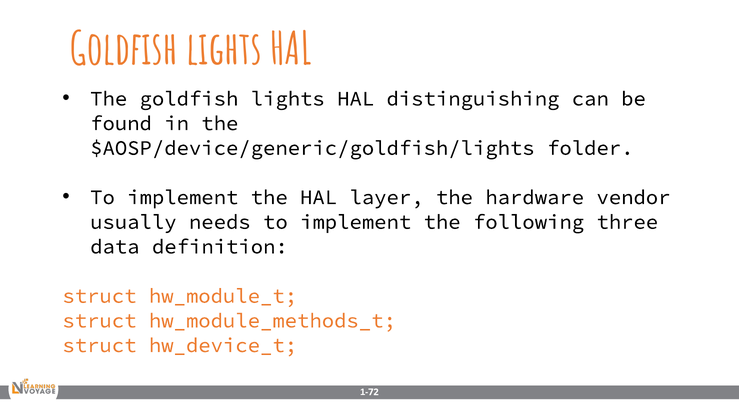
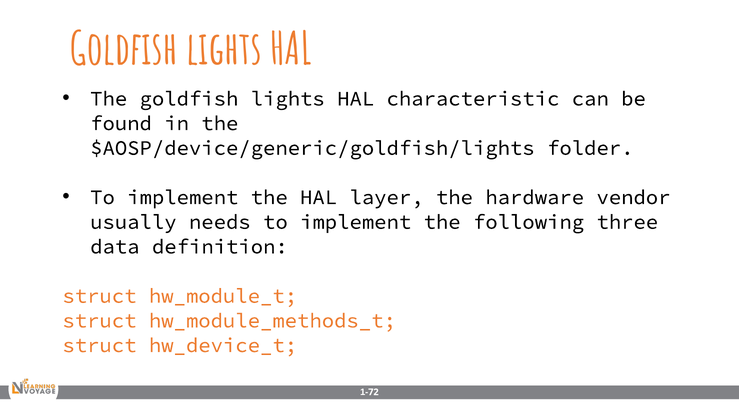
distinguishing: distinguishing -> characteristic (473, 99)
